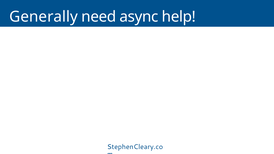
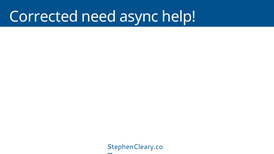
Generally: Generally -> Corrected (44, 17)
